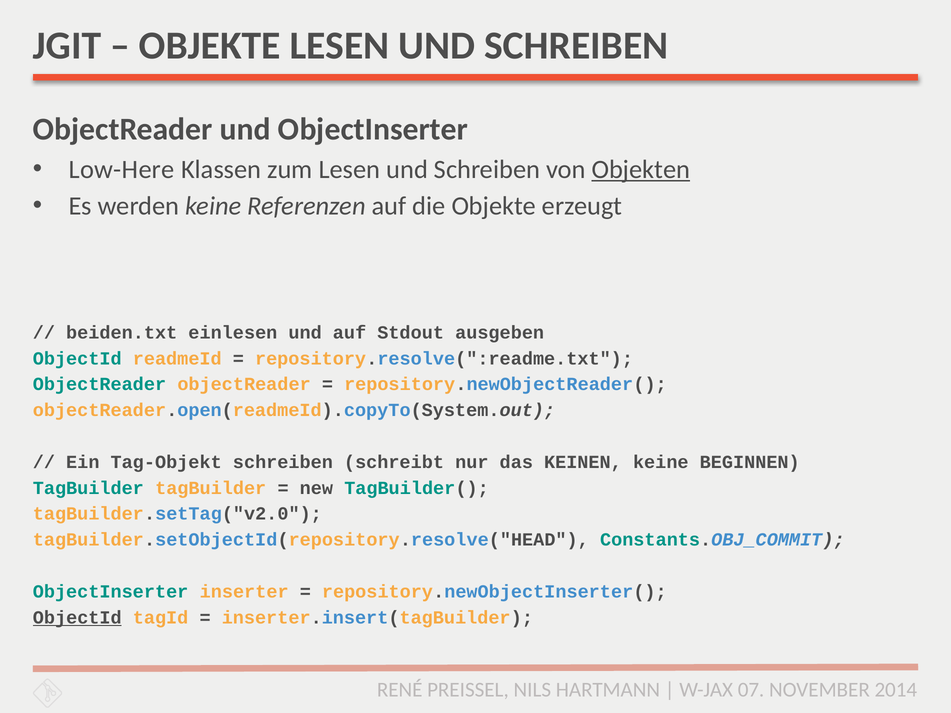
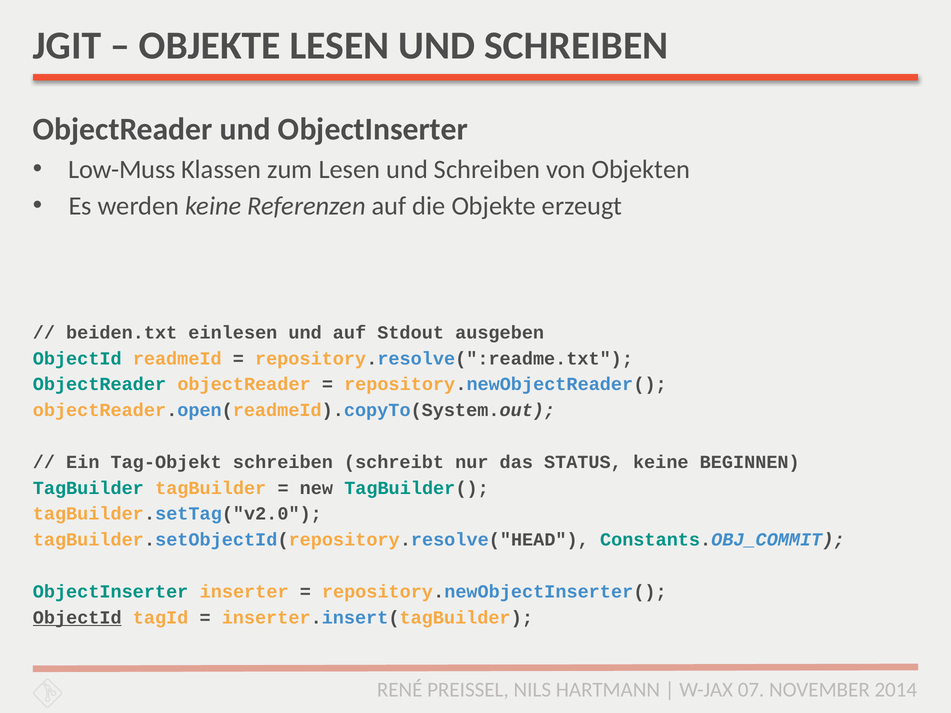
Low-Here: Low-Here -> Low-Muss (122, 169)
Objekten underline: present -> none (641, 169)
KEINEN: KEINEN -> STATUS (583, 462)
